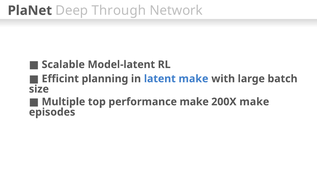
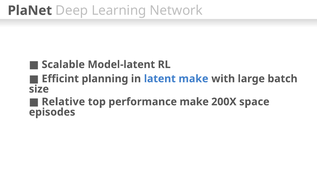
Through: Through -> Learning (119, 10)
Multiple: Multiple -> Relative (63, 101)
200X make: make -> space (254, 101)
